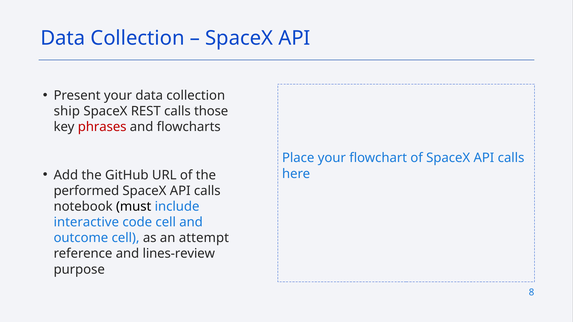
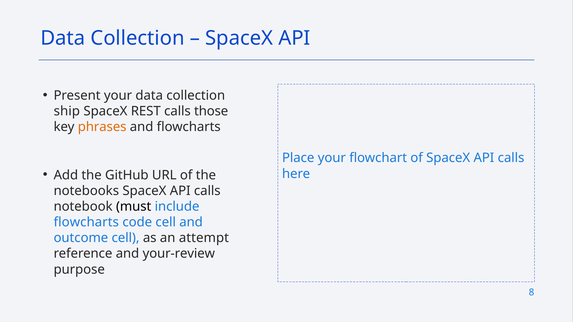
phrases colour: red -> orange (102, 127)
performed: performed -> notebooks (86, 191)
interactive: interactive -> flowcharts (86, 222)
lines-review: lines-review -> your-review (179, 254)
